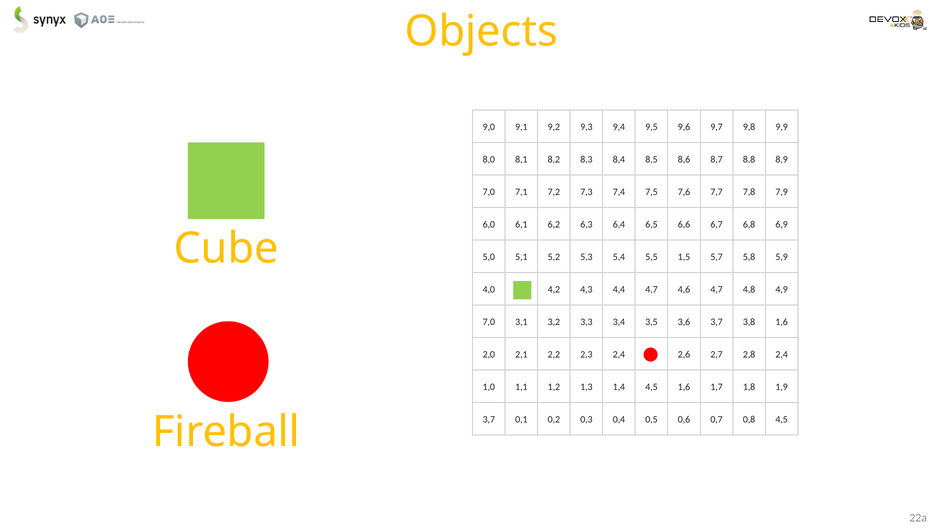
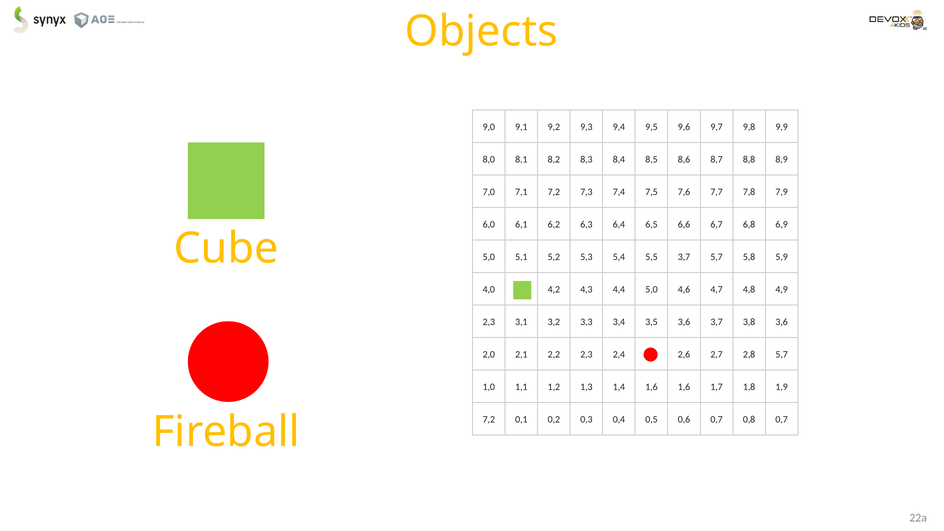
5,5 1,5: 1,5 -> 3,7 (684, 257)
4,4 4,7: 4,7 -> 5,0 (651, 289)
7,0: 7,0 -> 2,3 (489, 322)
3,8 1,6: 1,6 -> 3,6 (782, 322)
2,8 2,4: 2,4 -> 5,7 (782, 355)
1,4 4,5: 4,5 -> 1,6 (651, 387)
3,7: 3,7 -> 7,2 (489, 420)
0,8 4,5: 4,5 -> 0,7 (782, 420)
